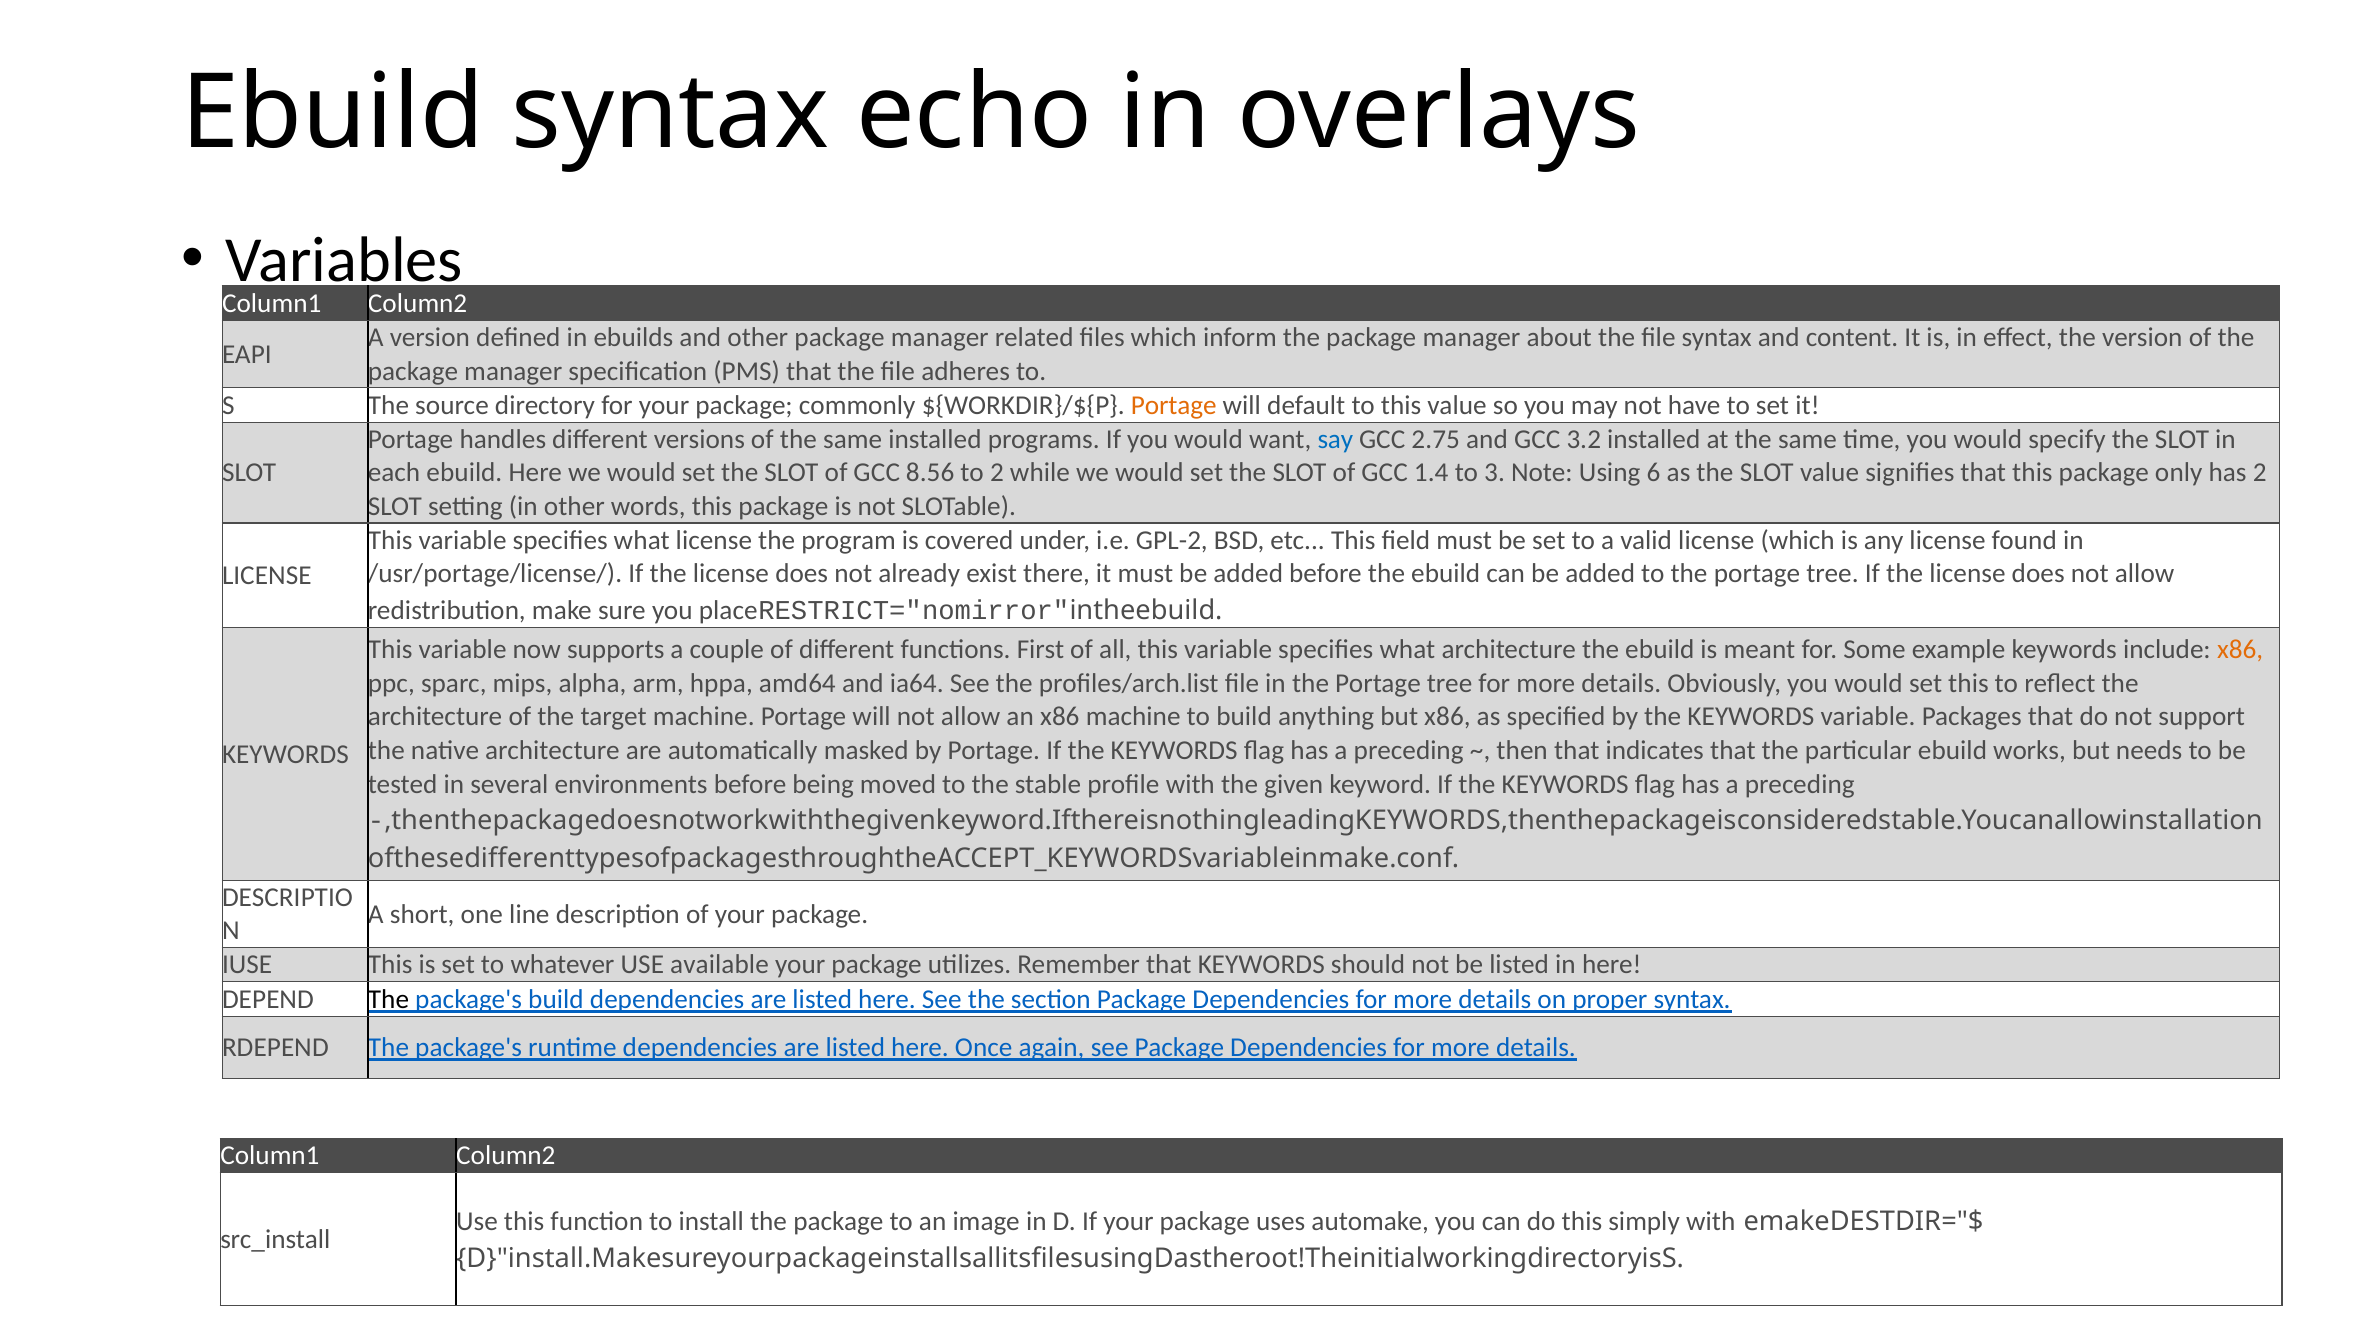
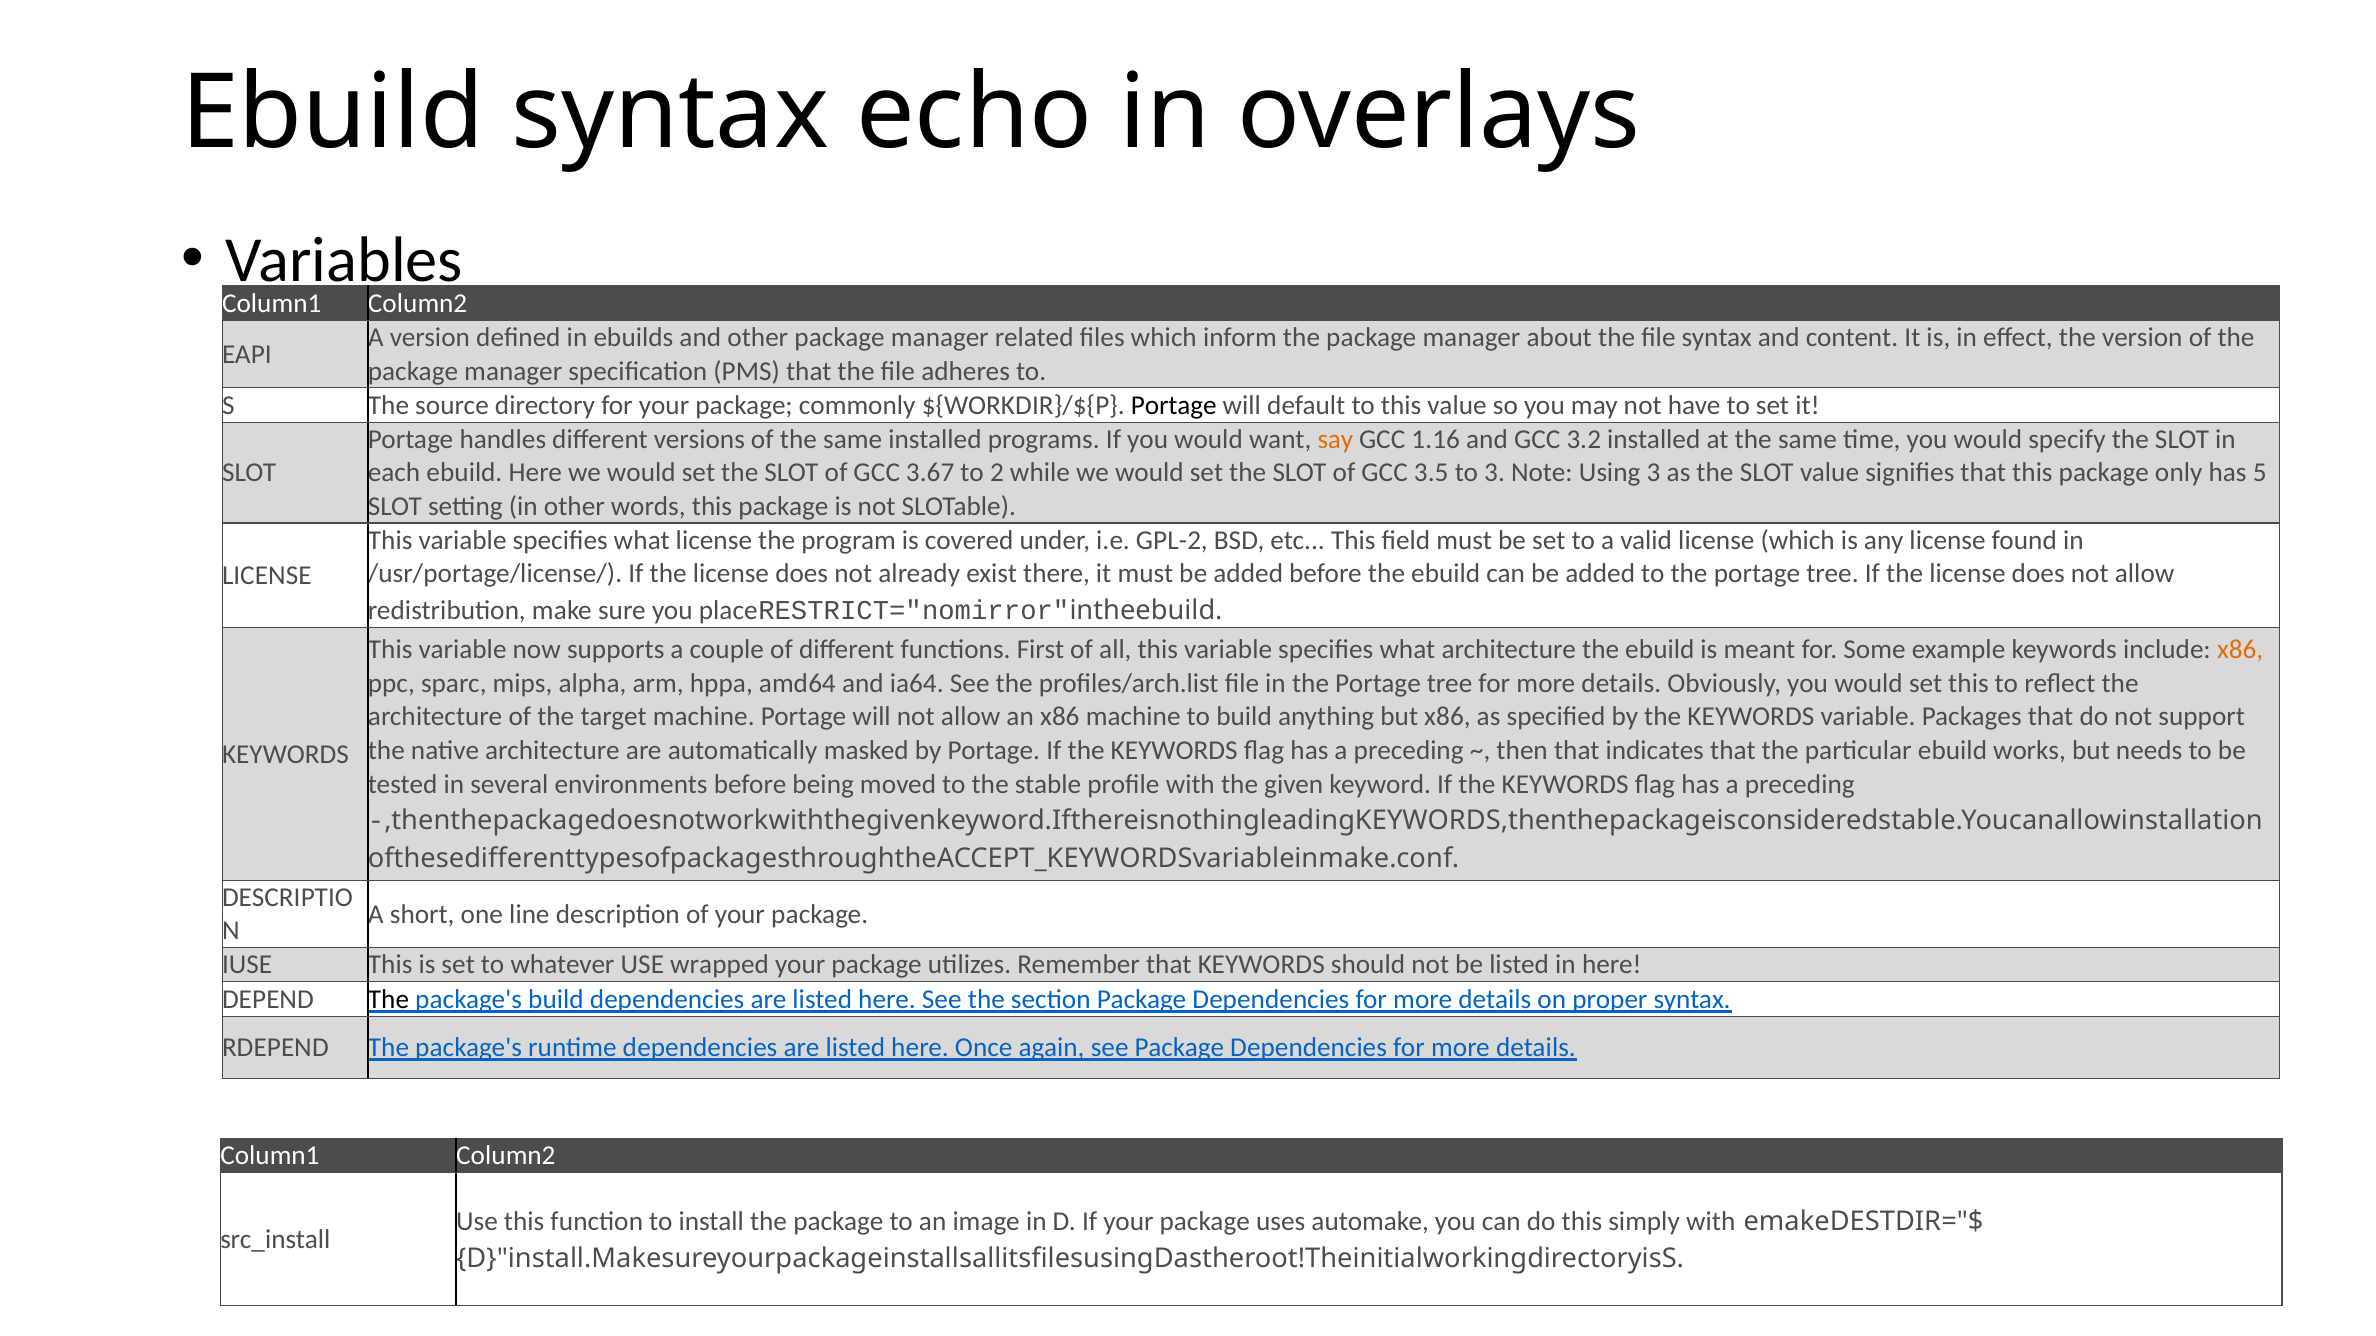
Portage colour: orange -> black (1174, 405)
say colour: blue -> orange (1335, 440)
2.75: 2.75 -> 1.16 (1436, 440)
8.56: 8.56 -> 3.67 (930, 473)
1.4: 1.4 -> 3.5 (1431, 473)
Using 6: 6 -> 3 (1654, 473)
has 2: 2 -> 5 (2260, 473)
available: available -> wrapped (720, 965)
